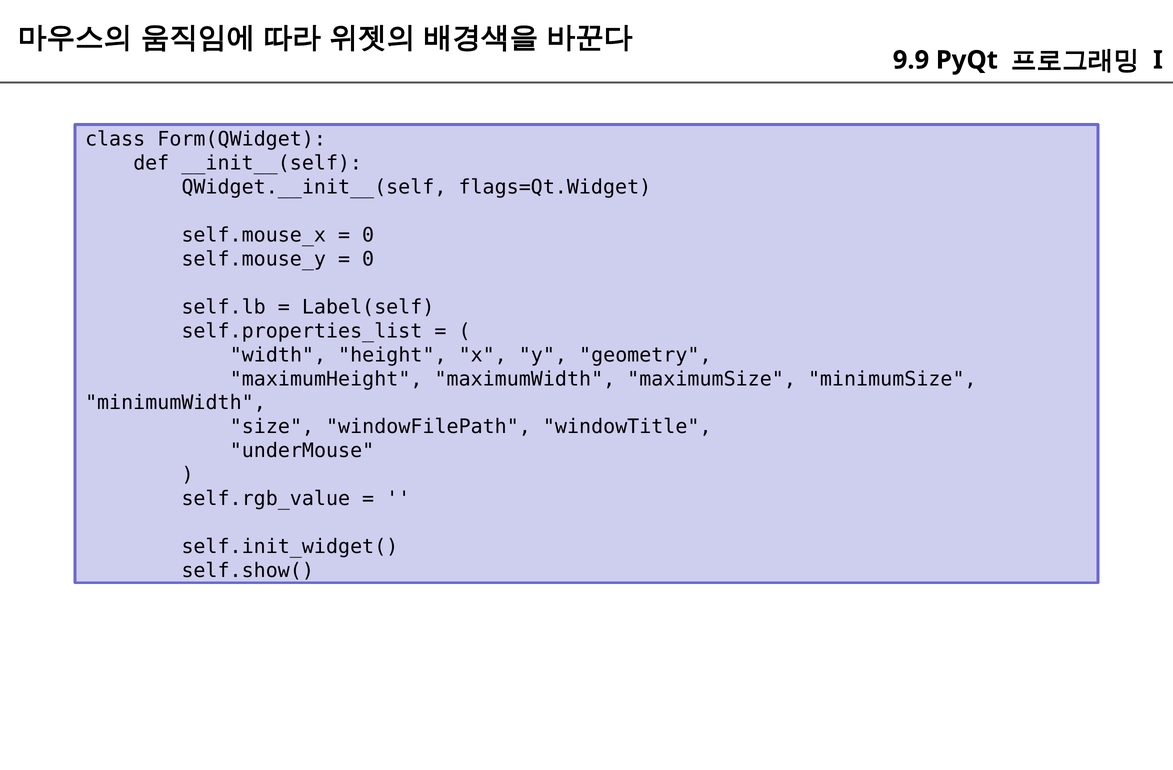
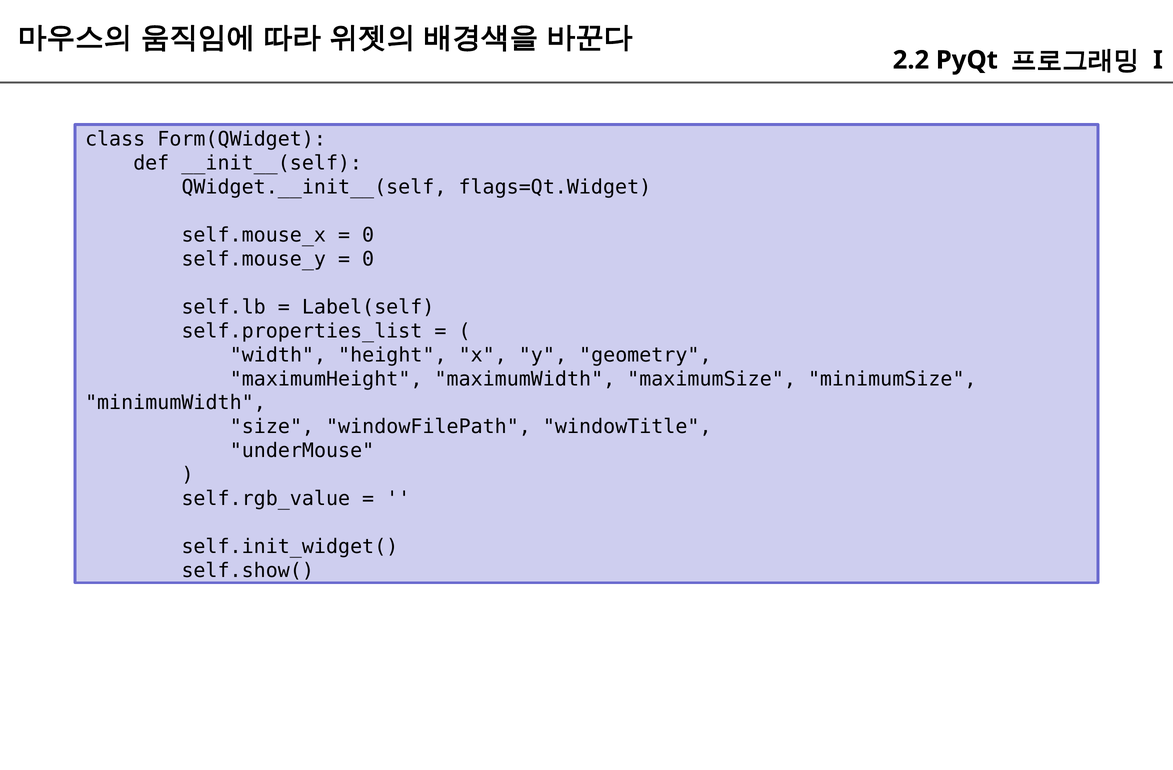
9.9: 9.9 -> 2.2 (911, 60)
